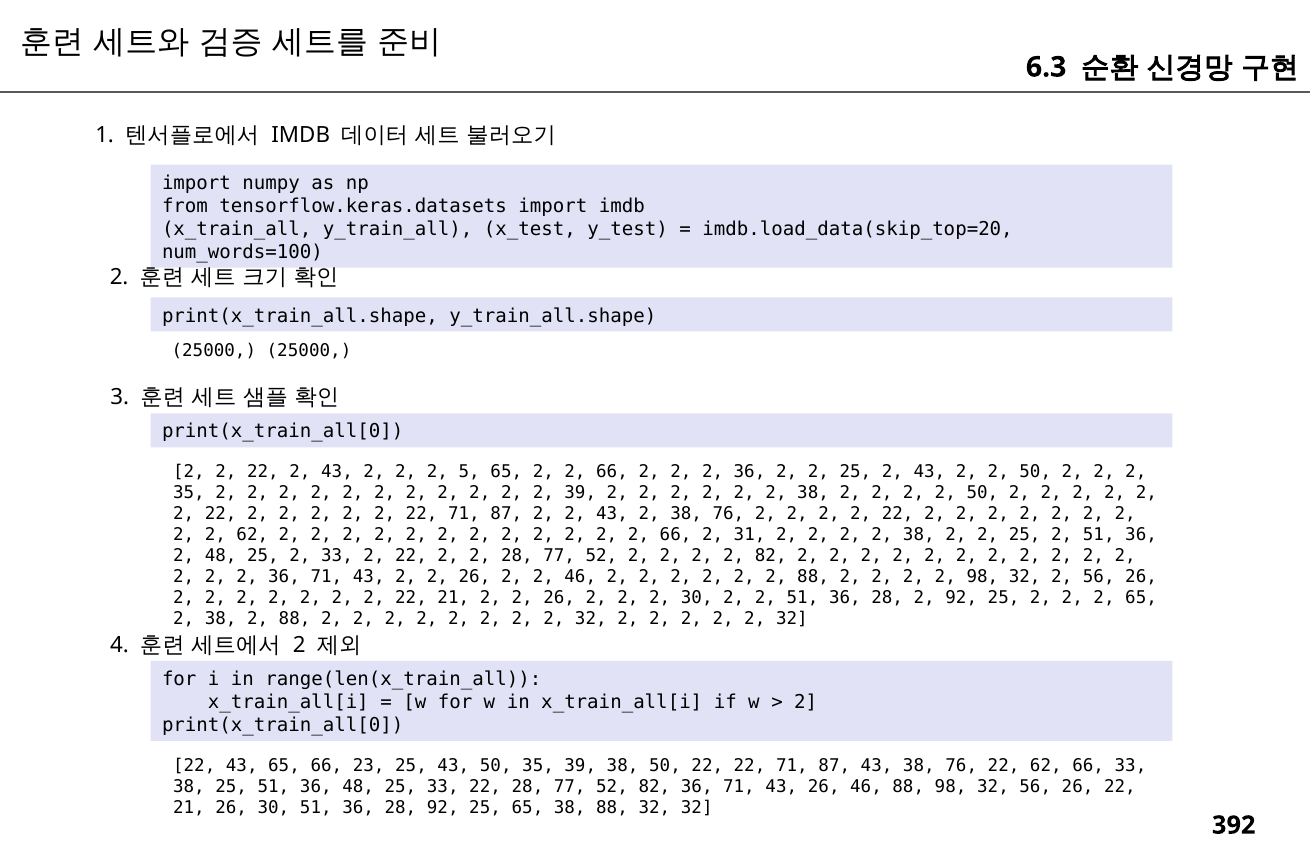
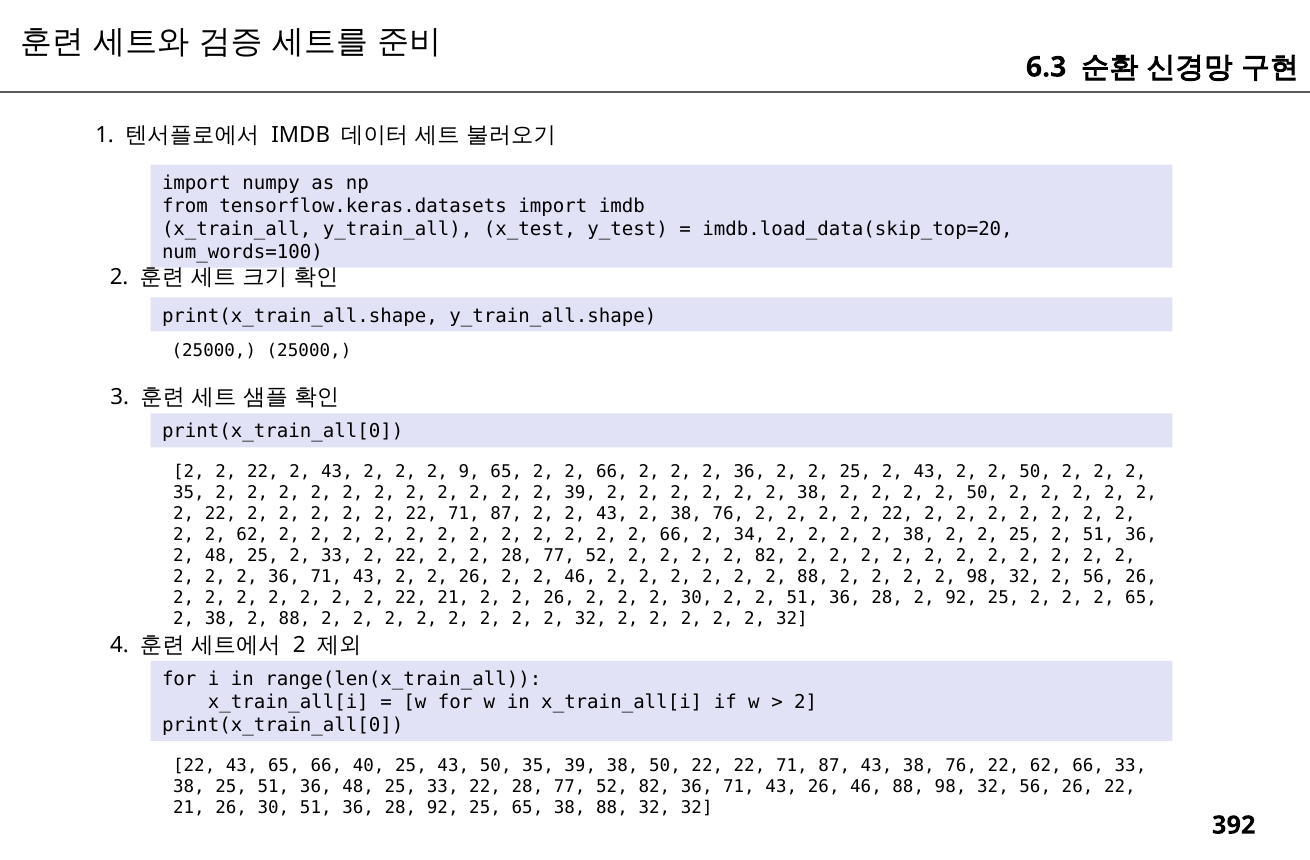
5: 5 -> 9 (469, 472)
31: 31 -> 34 (750, 535)
23: 23 -> 40 (369, 766)
